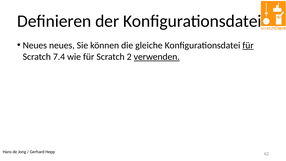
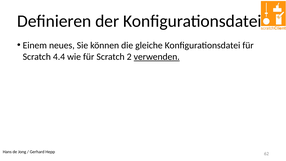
Neues: Neues -> Einem (35, 45)
für underline: present -> none (248, 45)
7.4: 7.4 -> 4.4 (59, 57)
